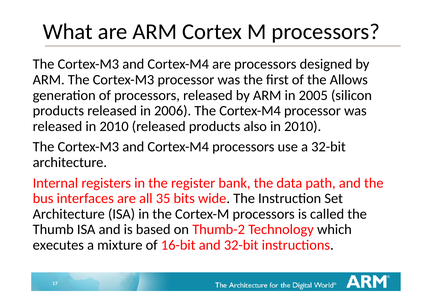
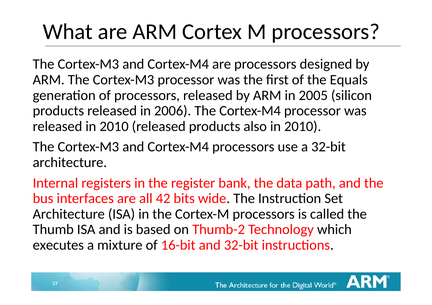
Allows: Allows -> Equals (349, 80)
35: 35 -> 42 (163, 199)
